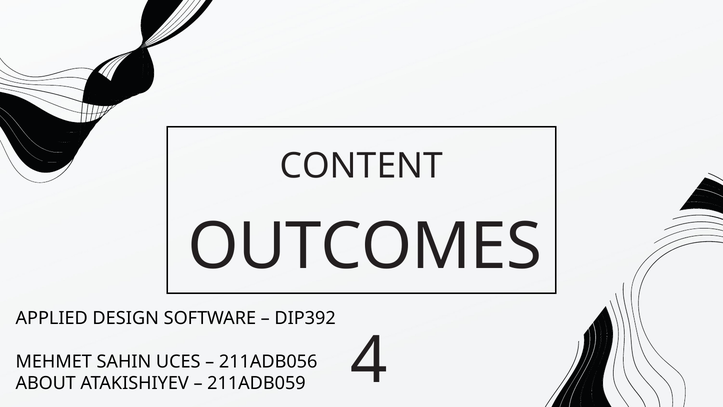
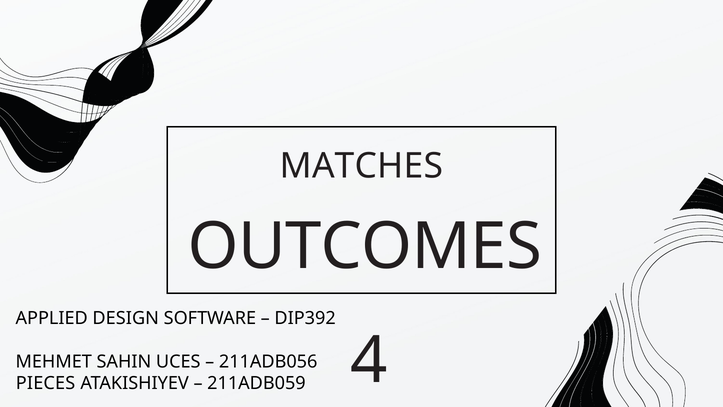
CONTENT: CONTENT -> MATCHES (361, 166)
ABOUT: ABOUT -> PIECES (46, 383)
